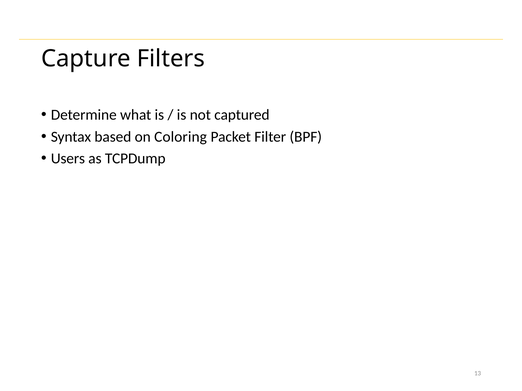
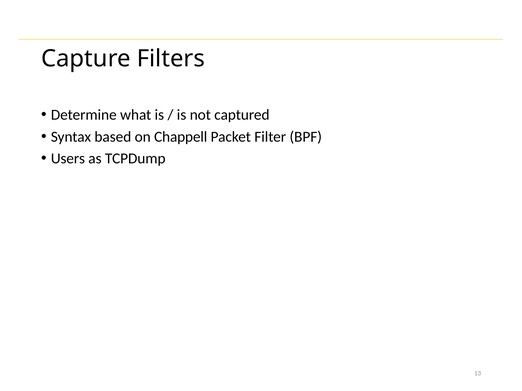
Coloring: Coloring -> Chappell (181, 137)
